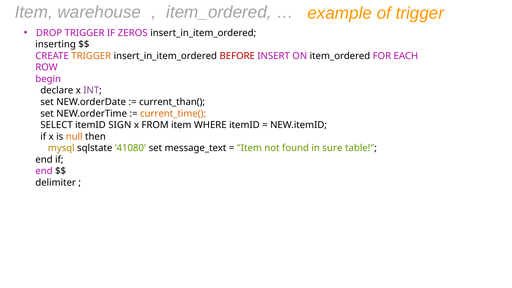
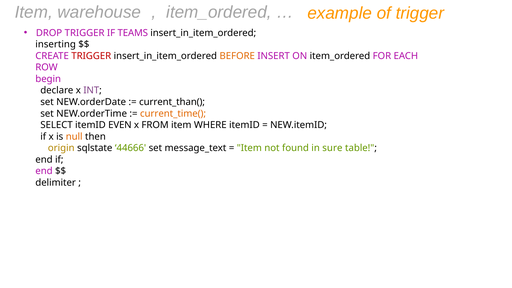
ZEROS: ZEROS -> TEAMS (133, 33)
TRIGGER colour: orange -> red (91, 56)
BEFORE colour: red -> orange (237, 56)
SIGN: SIGN -> EVEN (120, 125)
mysql: mysql -> origin (61, 148)
41080: 41080 -> 44666 (131, 148)
